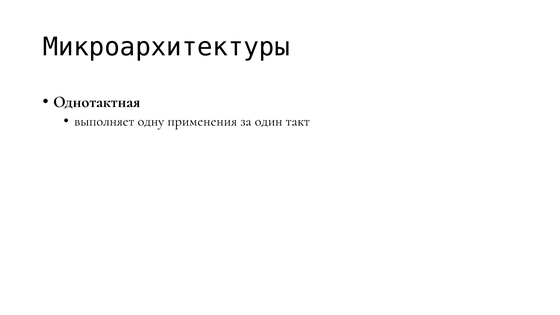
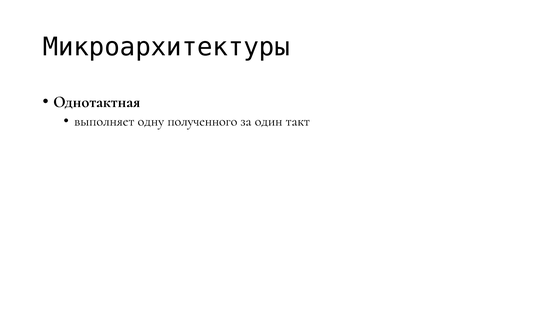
применения: применения -> полученного (202, 121)
